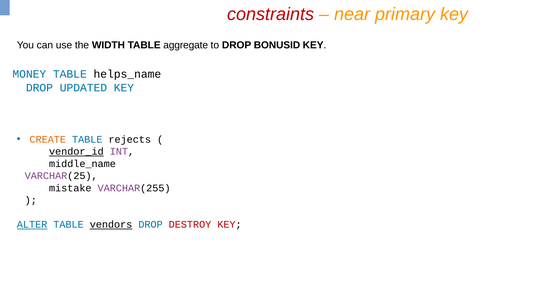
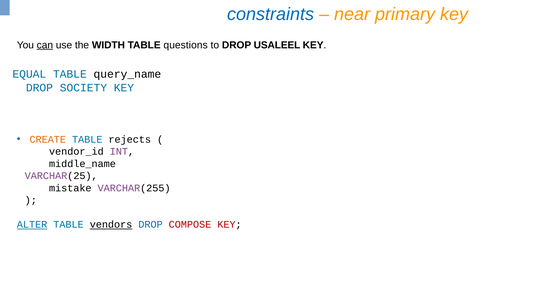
constraints colour: red -> blue (271, 14)
can underline: none -> present (45, 45)
aggregate: aggregate -> questions (186, 45)
BONUSID: BONUSID -> USALEEL (277, 45)
MONEY: MONEY -> EQUAL (29, 74)
helps_name: helps_name -> query_name (127, 74)
UPDATED: UPDATED -> SOCIETY (83, 88)
vendor_id underline: present -> none (76, 151)
DESTROY: DESTROY -> COMPOSE (190, 224)
